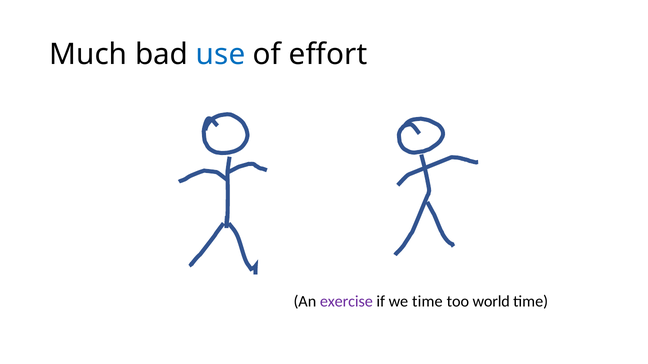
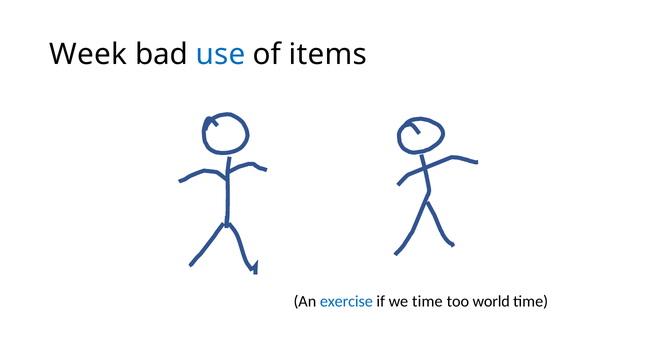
Much: Much -> Week (88, 54)
effort: effort -> items (328, 54)
exercise colour: purple -> blue (346, 302)
